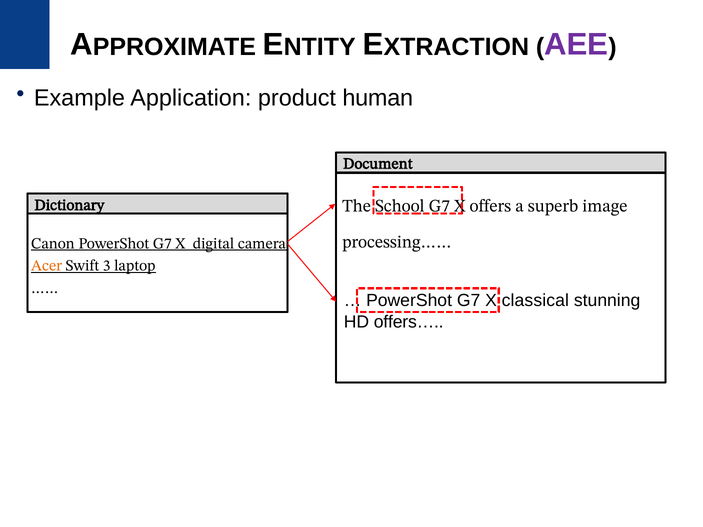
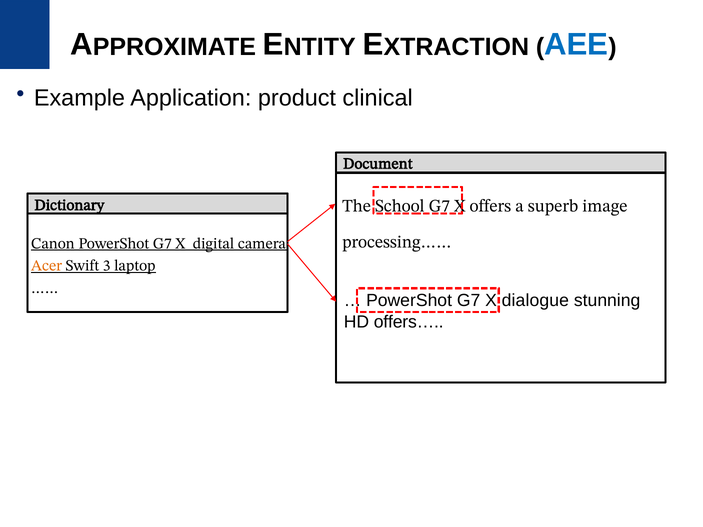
AEE colour: purple -> blue (576, 45)
human: human -> clinical (378, 98)
classical: classical -> dialogue (535, 301)
